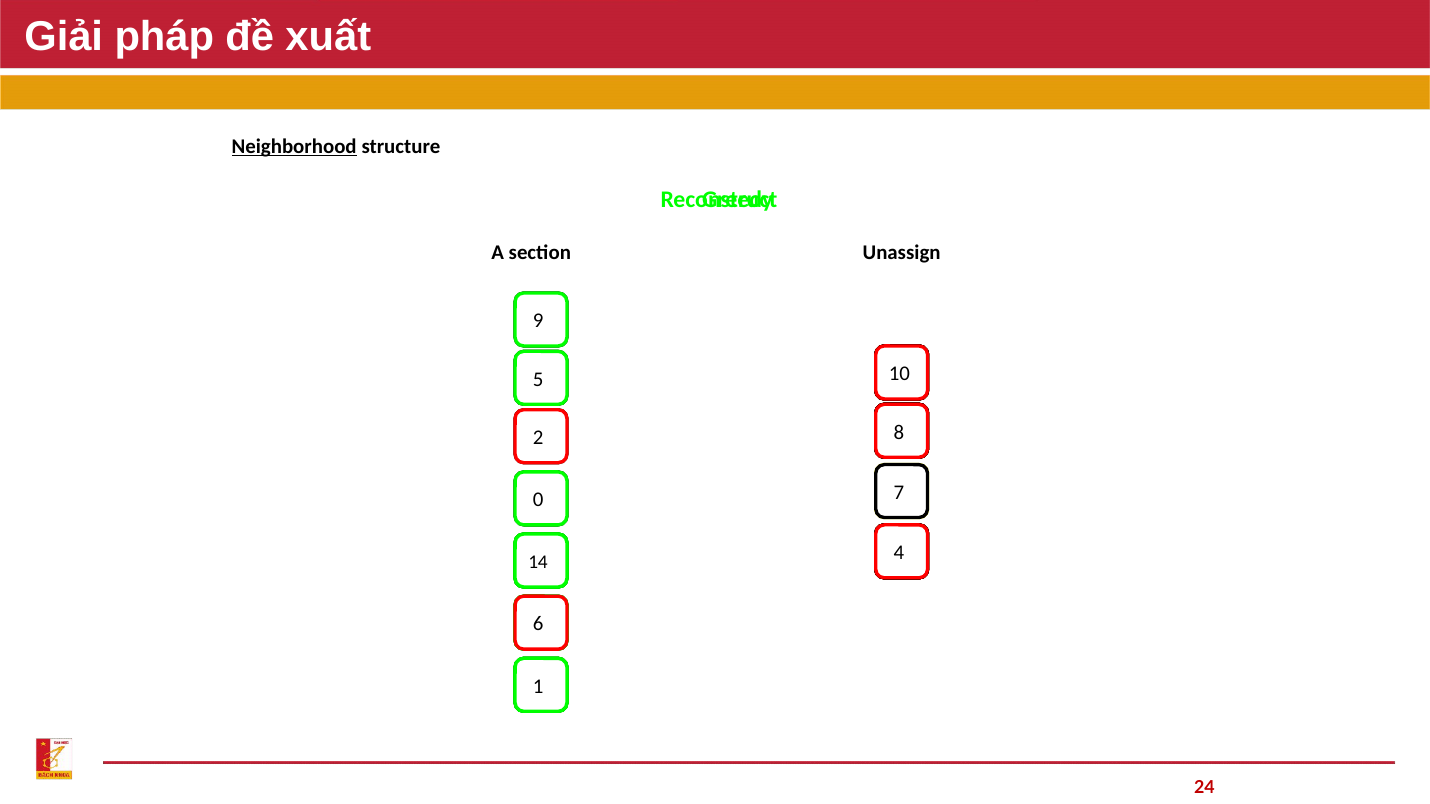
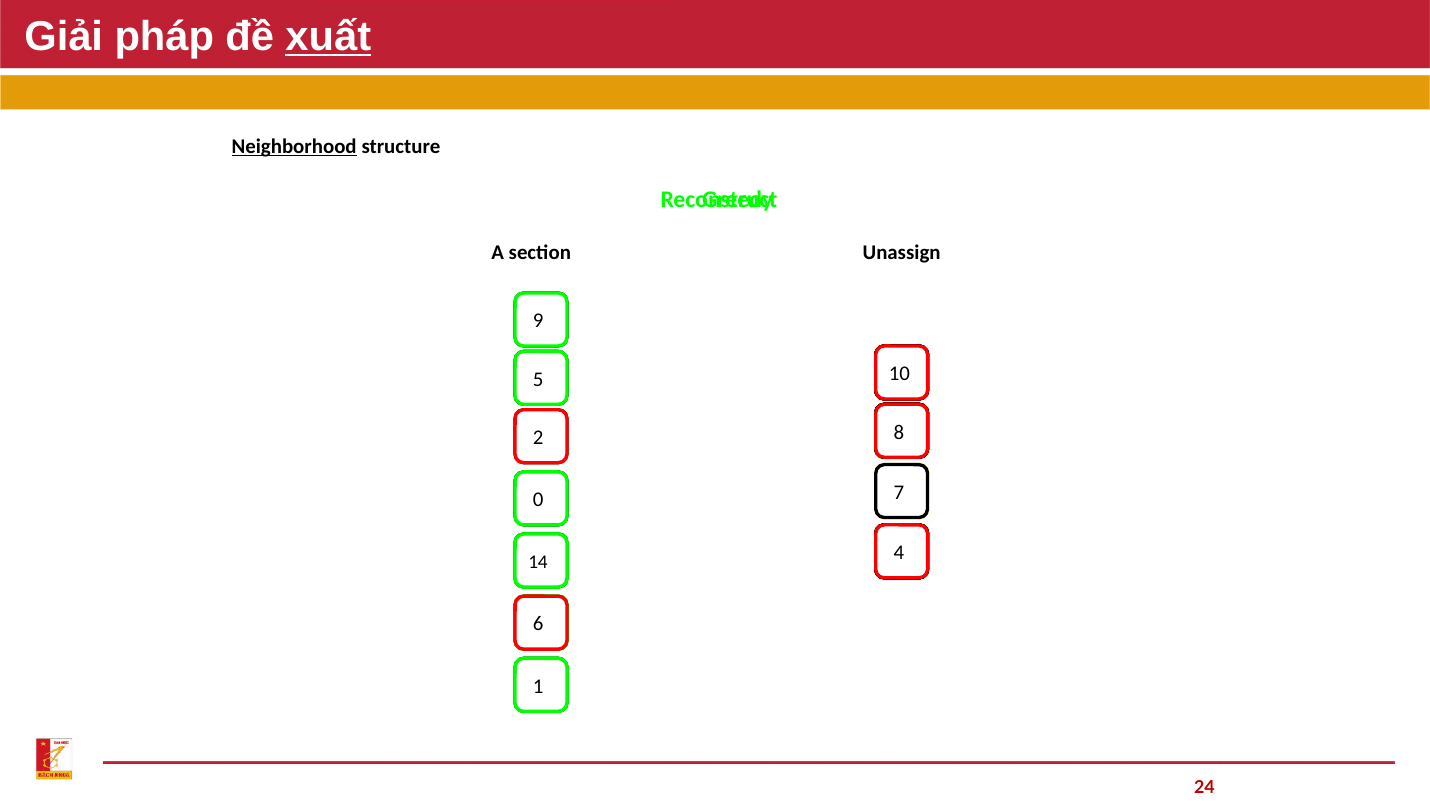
xuất underline: none -> present (328, 37)
